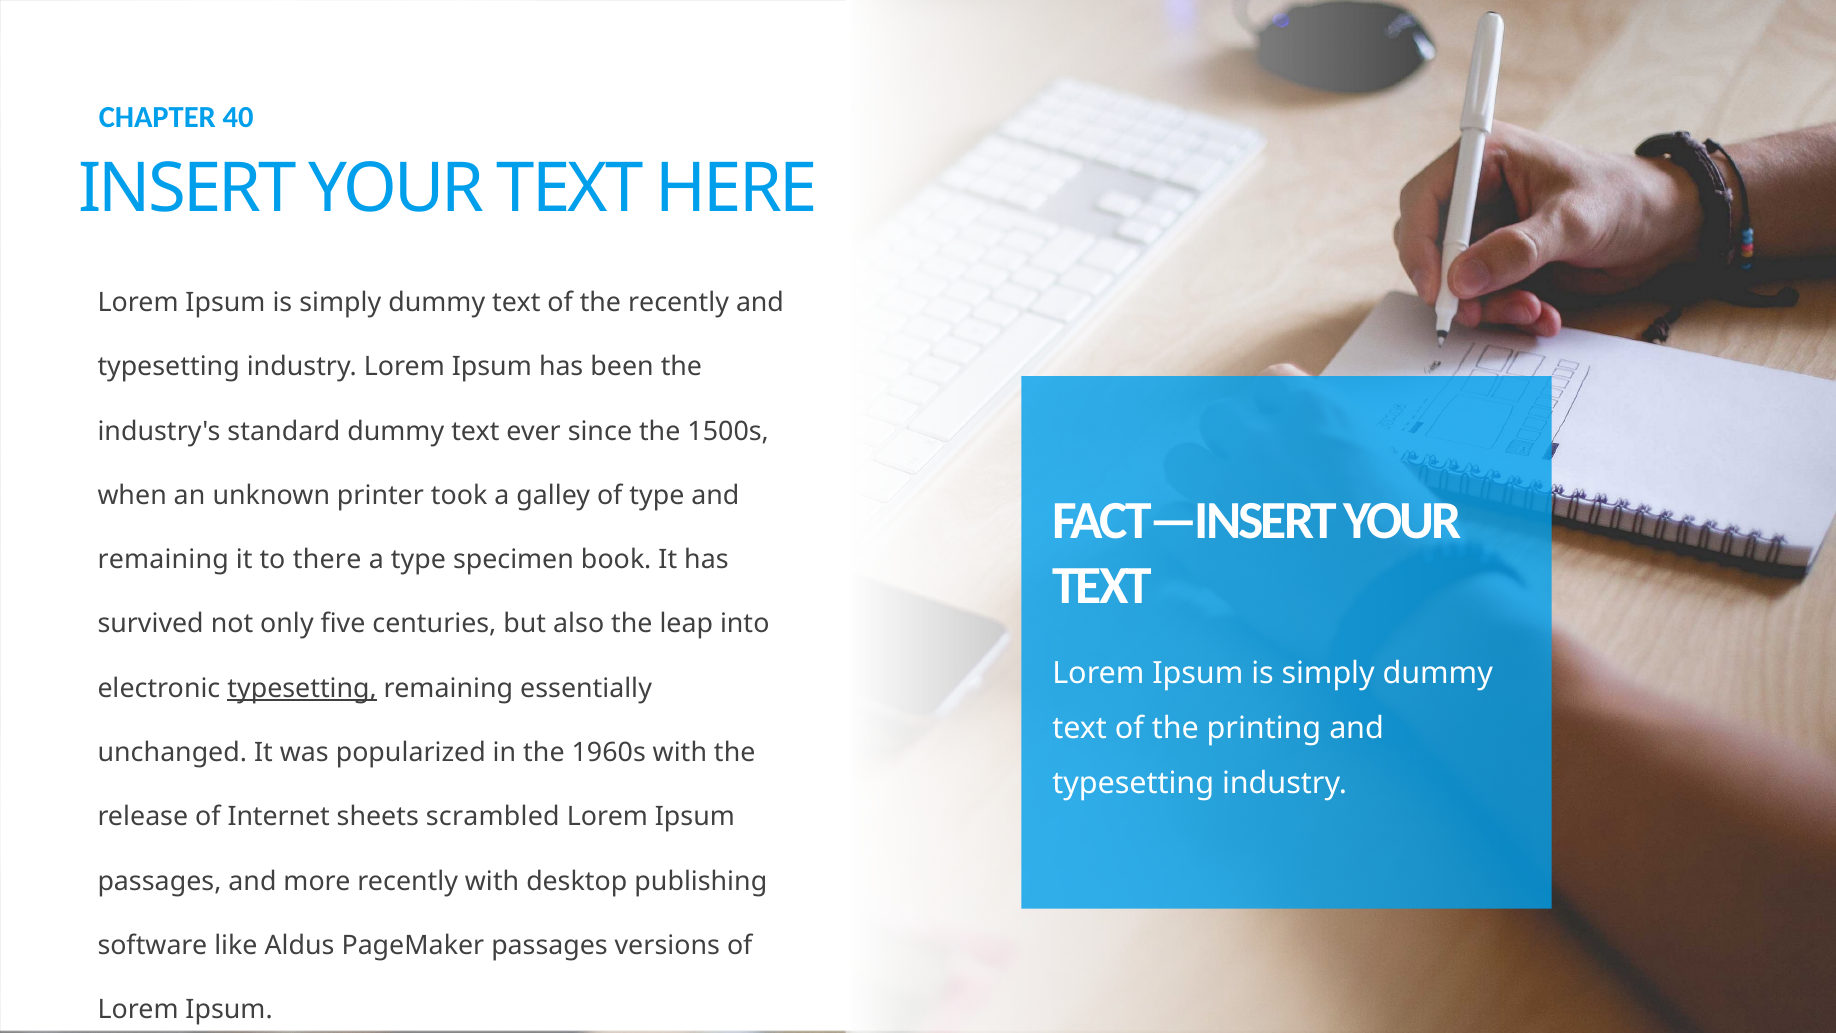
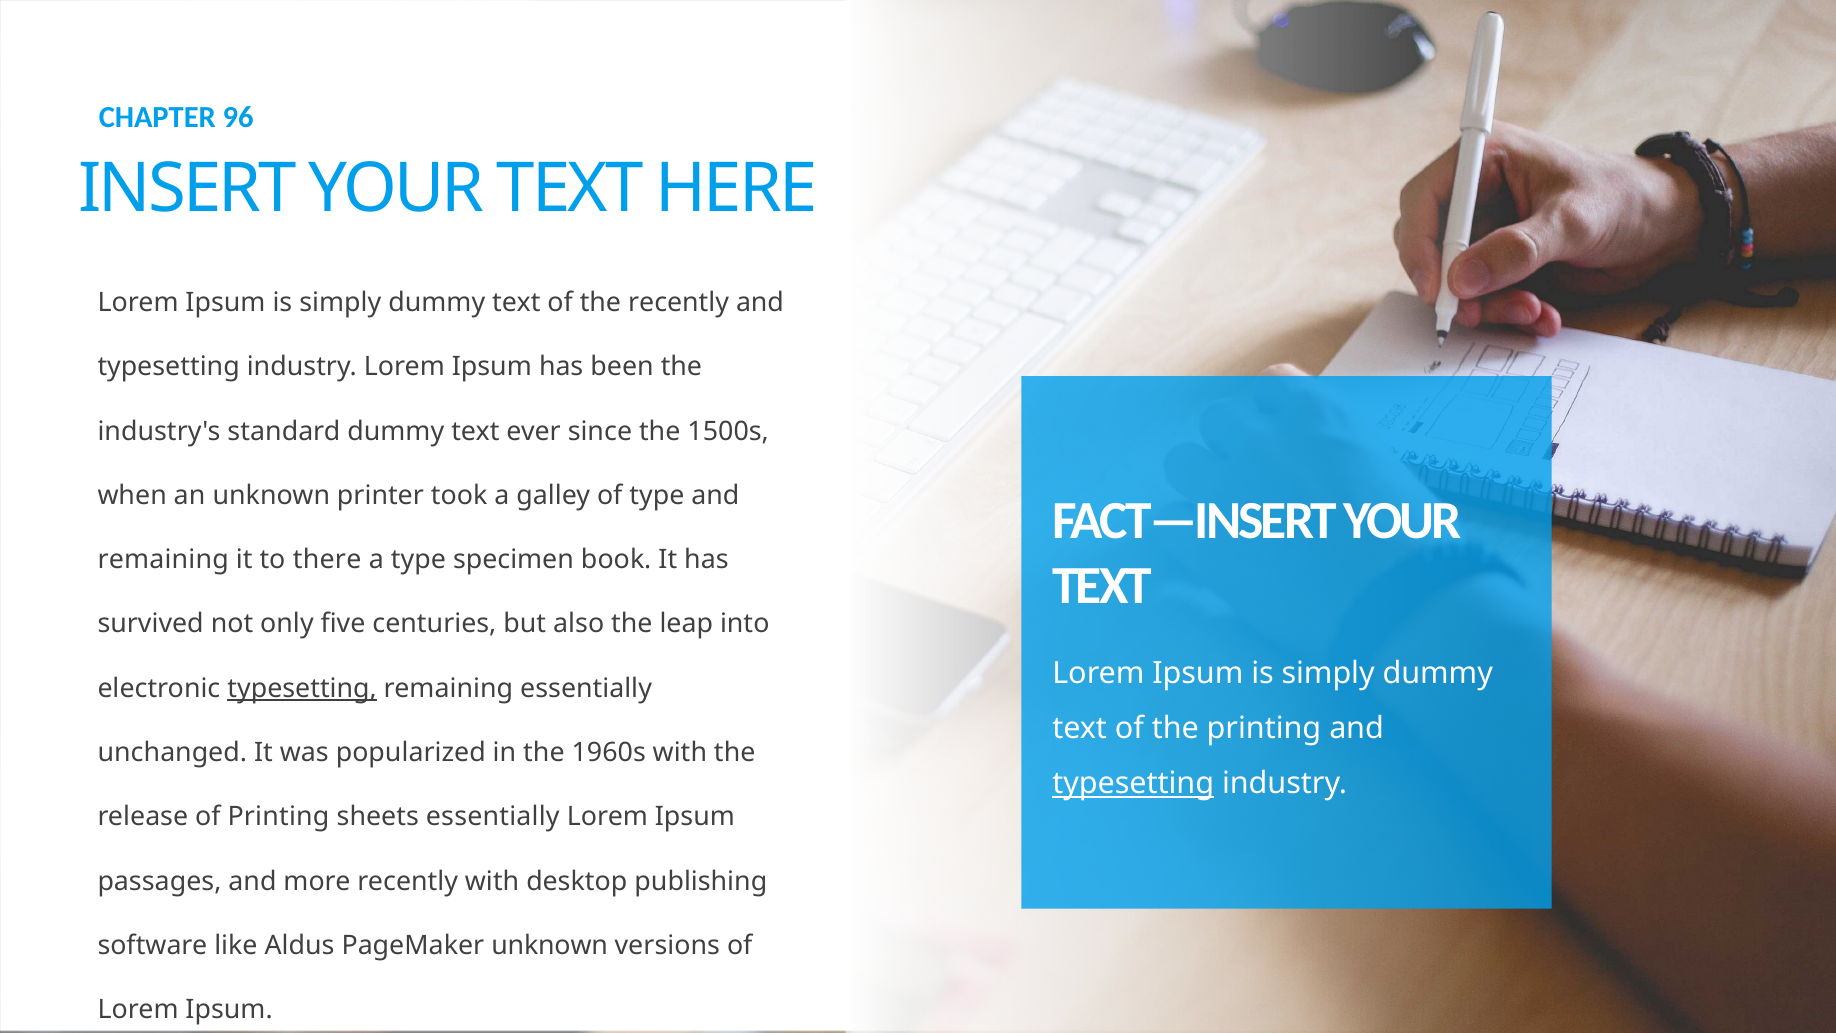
40: 40 -> 96 (238, 117)
typesetting underline: none -> present (1133, 783)
of Internet: Internet -> Printing (278, 817)
sheets scrambled: scrambled -> essentially (493, 817)
PageMaker passages: passages -> unknown (550, 945)
